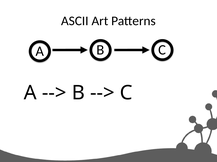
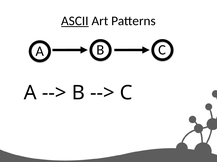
ASCII underline: none -> present (75, 21)
